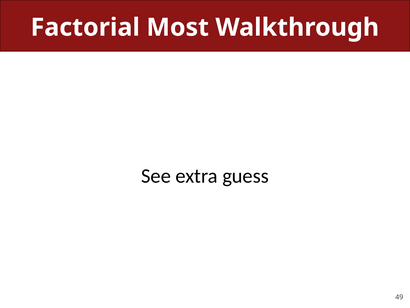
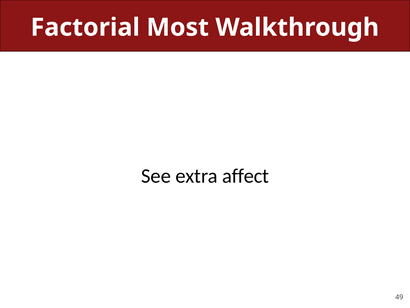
guess: guess -> affect (246, 176)
